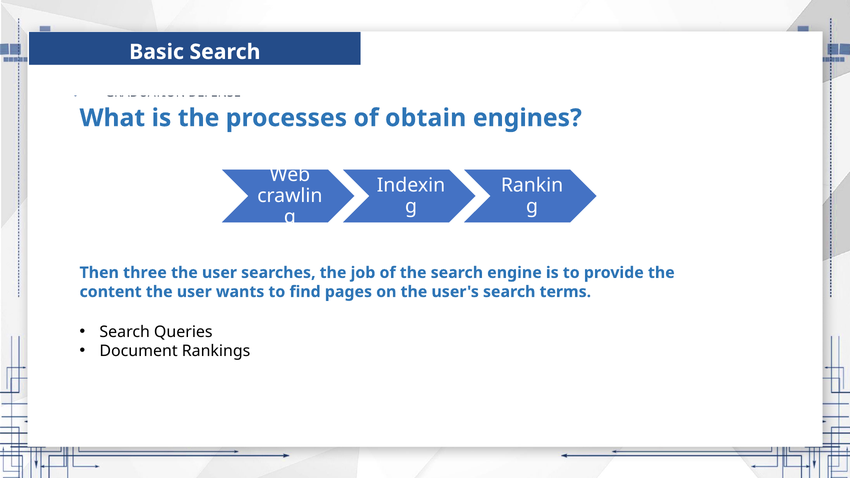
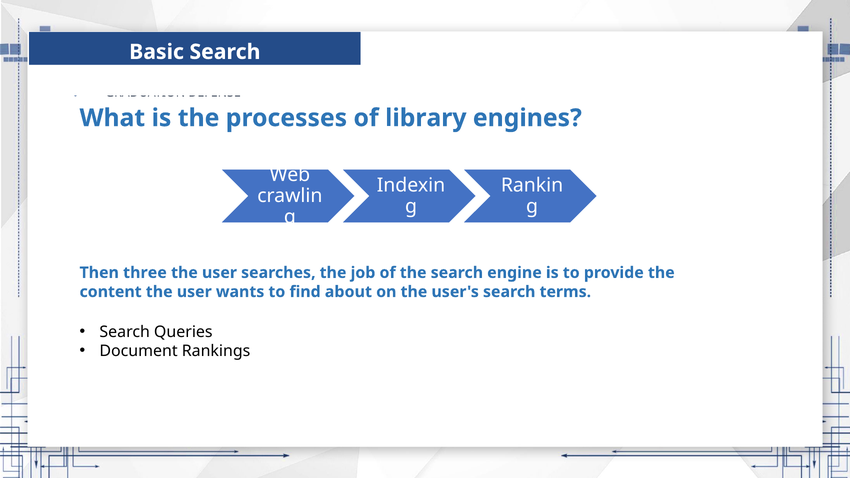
obtain: obtain -> library (426, 118)
pages: pages -> about (348, 292)
